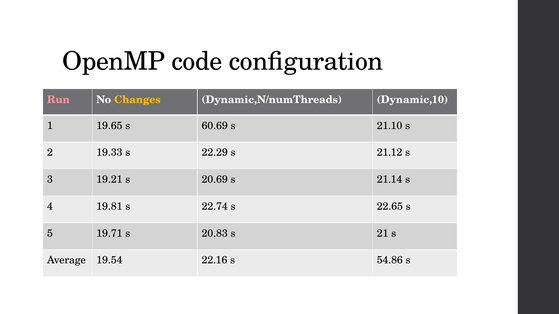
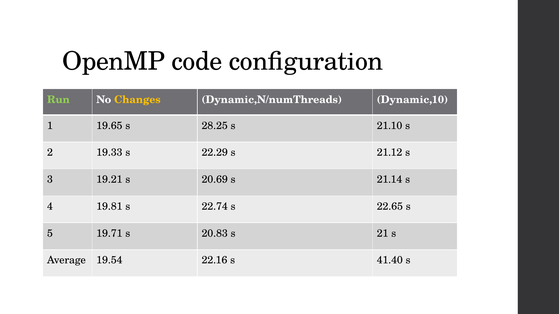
Run colour: pink -> light green (58, 100)
60.69: 60.69 -> 28.25 (215, 126)
54.86: 54.86 -> 41.40 (390, 261)
